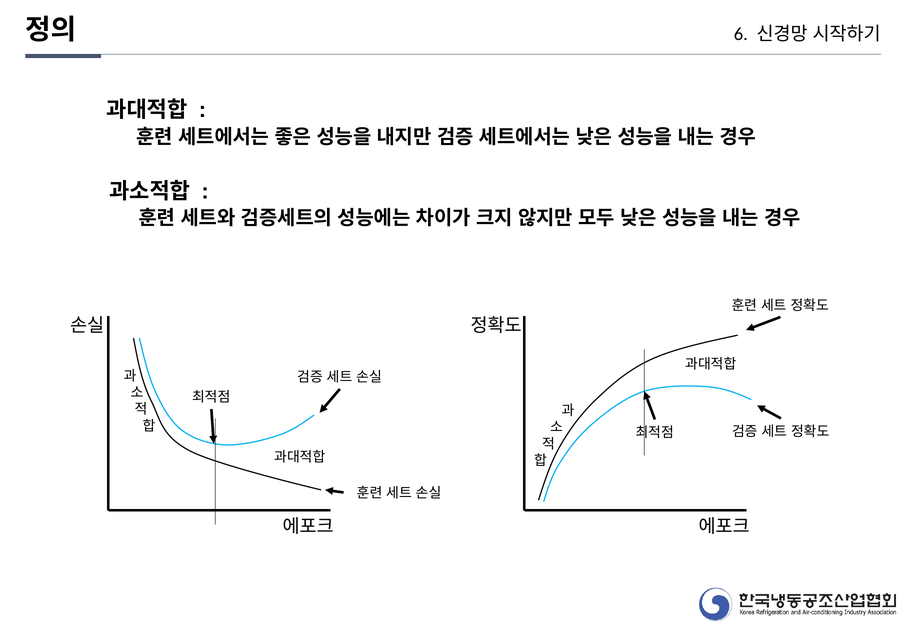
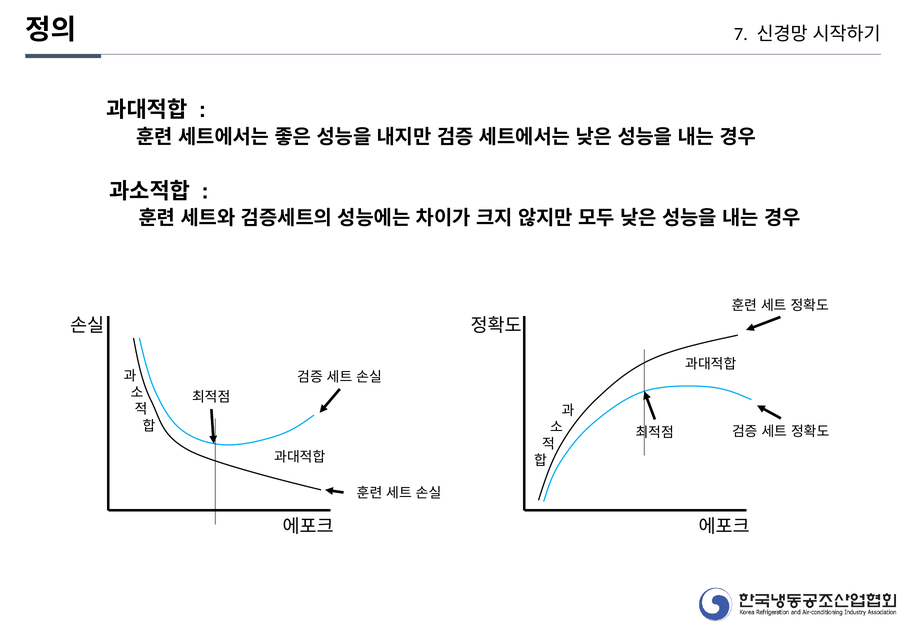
6: 6 -> 7 (741, 34)
